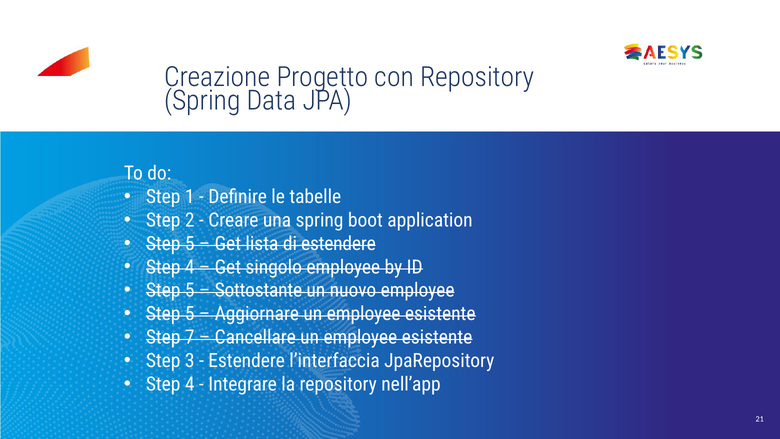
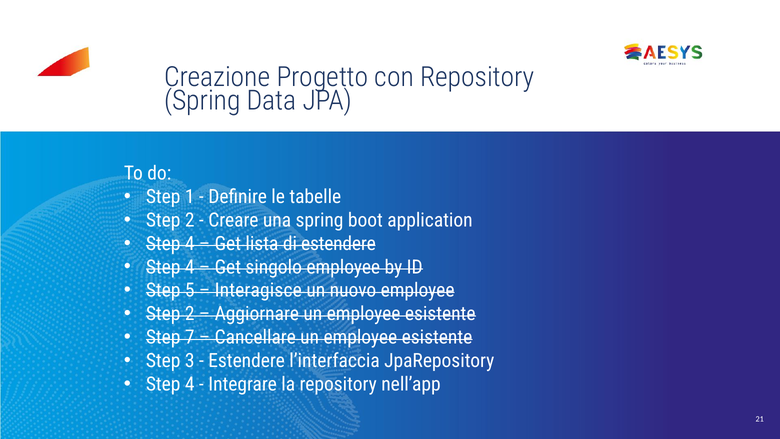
5: 5 -> 4 (190, 244)
Sottostante: Sottostante -> Interagisce (258, 290)
5: 5 -> 2 (190, 314)
